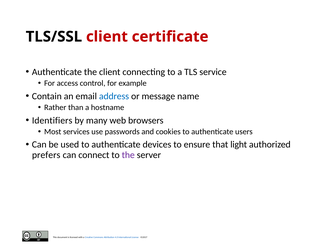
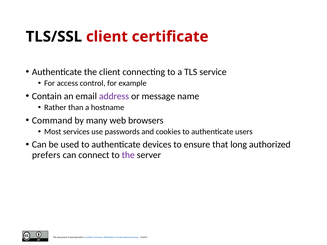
address colour: blue -> purple (114, 96)
Identifiers: Identifiers -> Command (52, 120)
light: light -> long (239, 145)
